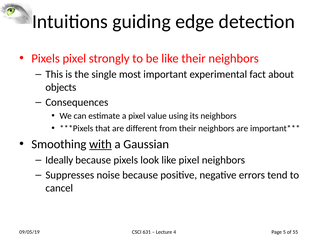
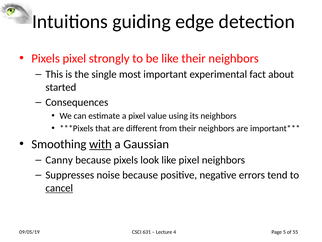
objects: objects -> started (61, 87)
Ideally: Ideally -> Canny (59, 160)
cancel underline: none -> present (59, 188)
